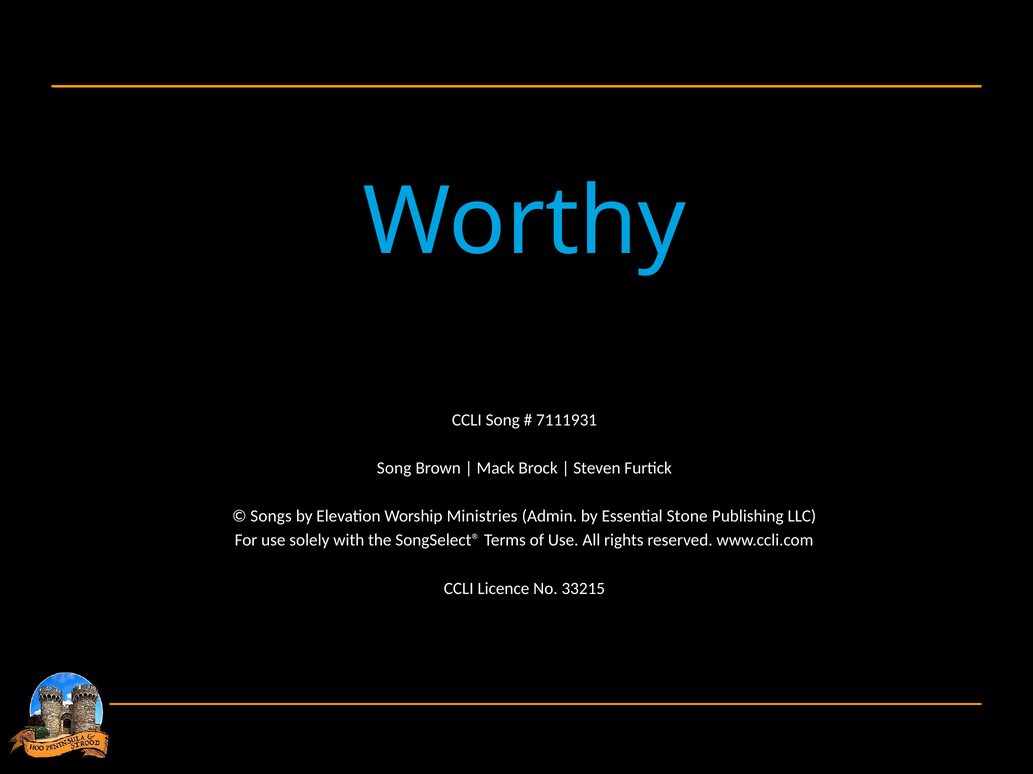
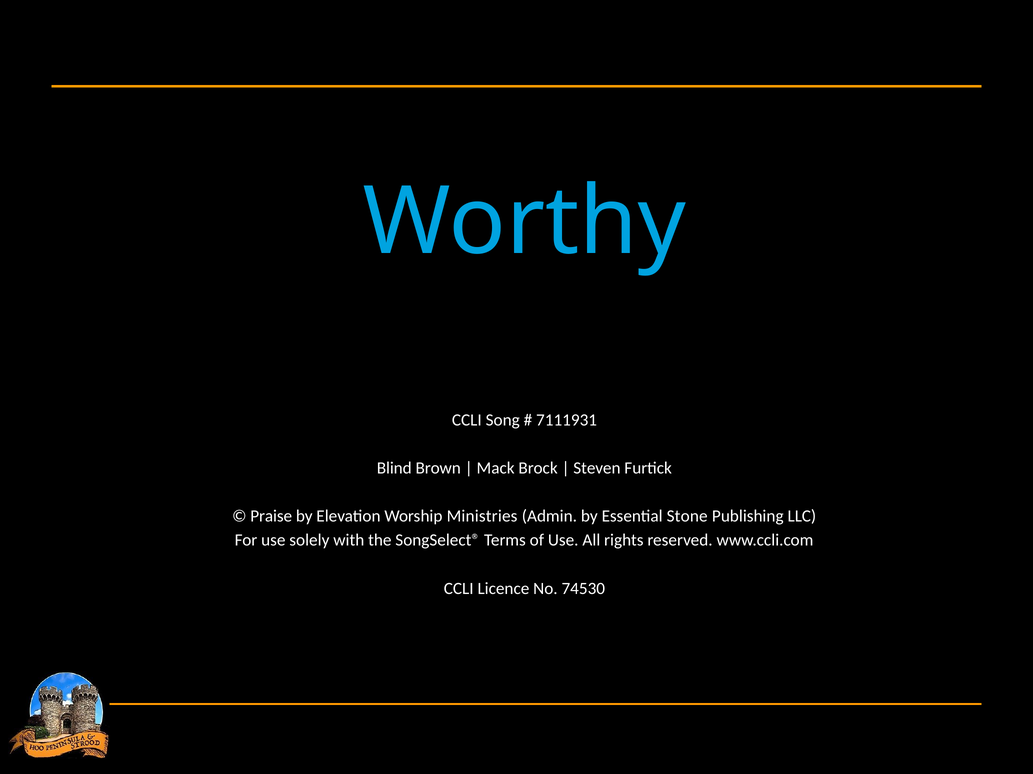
Song: Song -> Blind (394, 468)
Songs: Songs -> Praise (271, 517)
33215: 33215 -> 74530 (583, 589)
